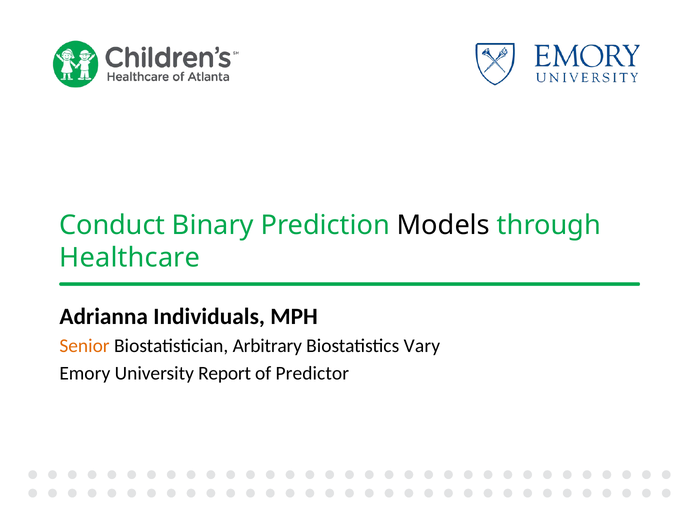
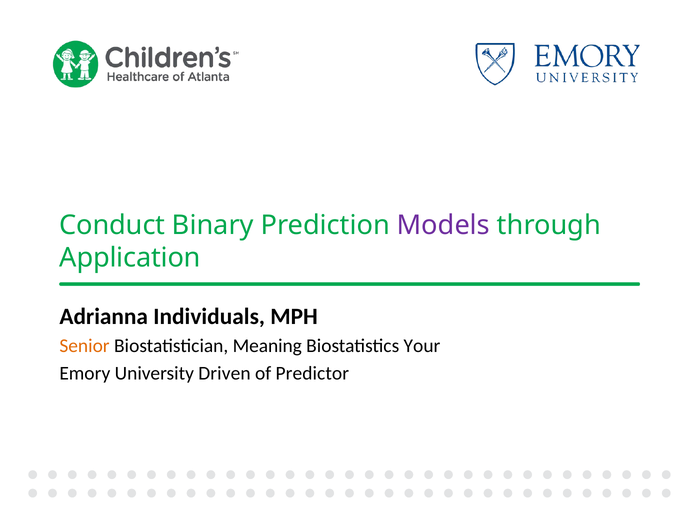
Models colour: black -> purple (443, 225)
Healthcare: Healthcare -> Application (130, 258)
Arbitrary: Arbitrary -> Meaning (267, 345)
Vary: Vary -> Your (422, 345)
Report: Report -> Driven (224, 373)
